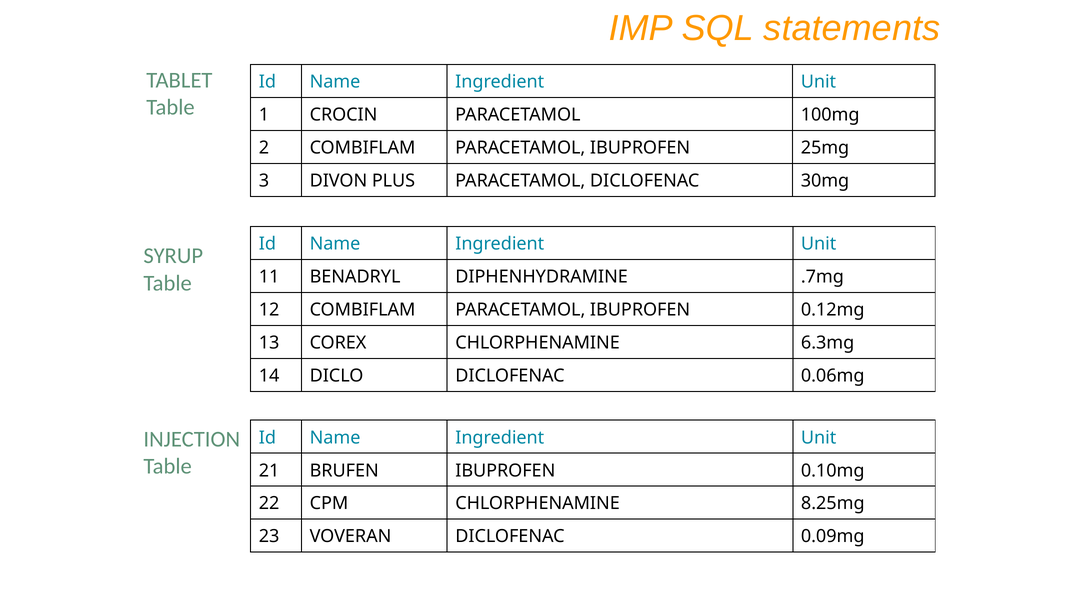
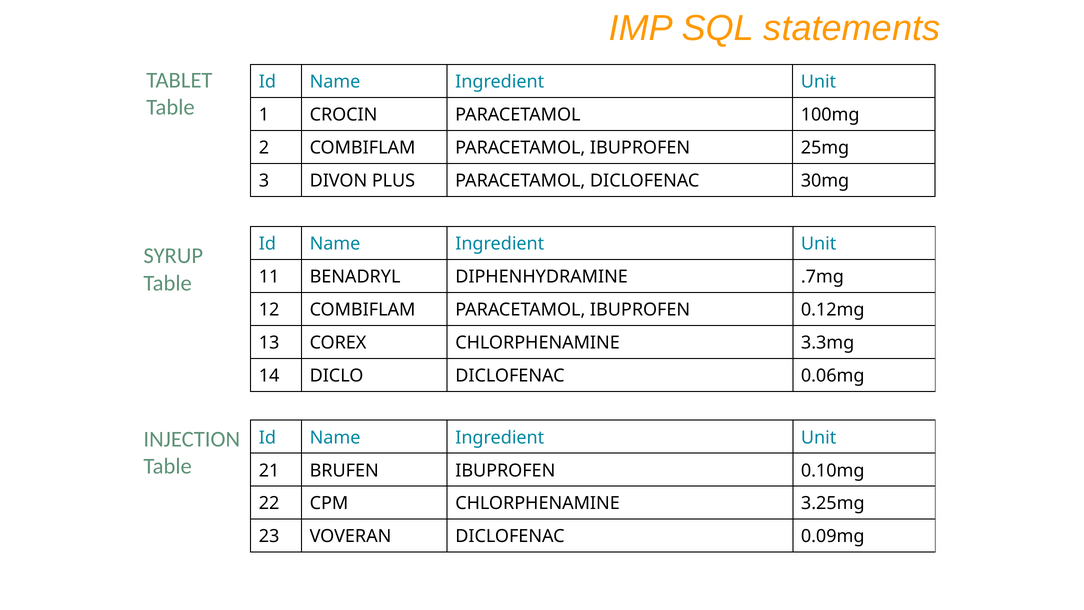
6.3mg: 6.3mg -> 3.3mg (828, 343)
8.25mg: 8.25mg -> 3.25mg (833, 503)
